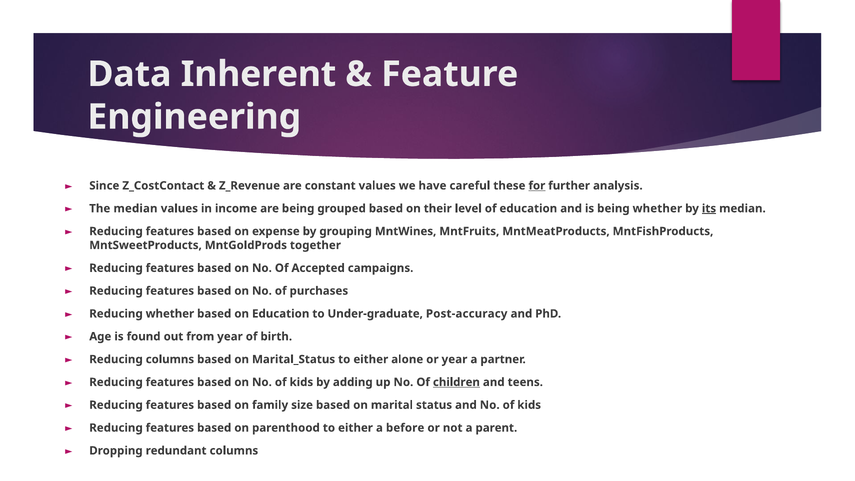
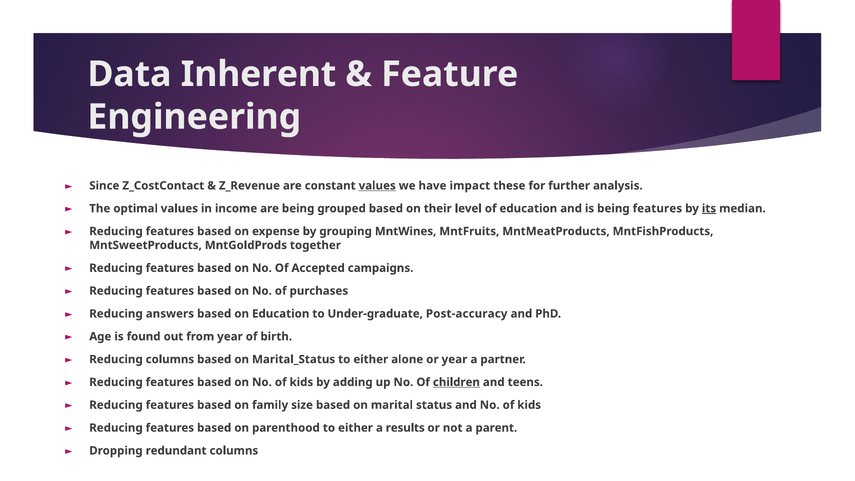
values underline: none -> present (377, 186)
careful: careful -> impact (470, 186)
for underline: present -> none (537, 186)
The median: median -> optimal (136, 208)
being whether: whether -> features (657, 208)
Reducing whether: whether -> answers (170, 314)
before: before -> results (405, 428)
